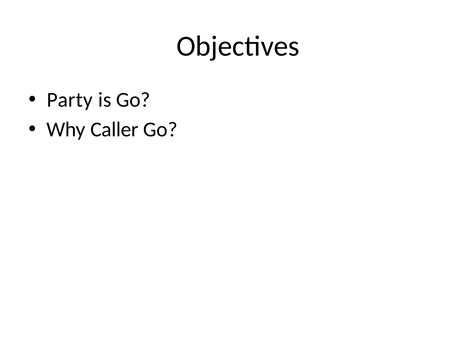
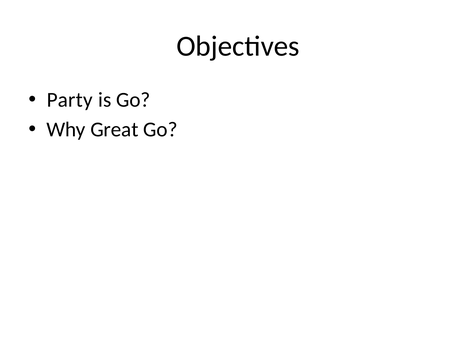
Caller: Caller -> Great (114, 129)
